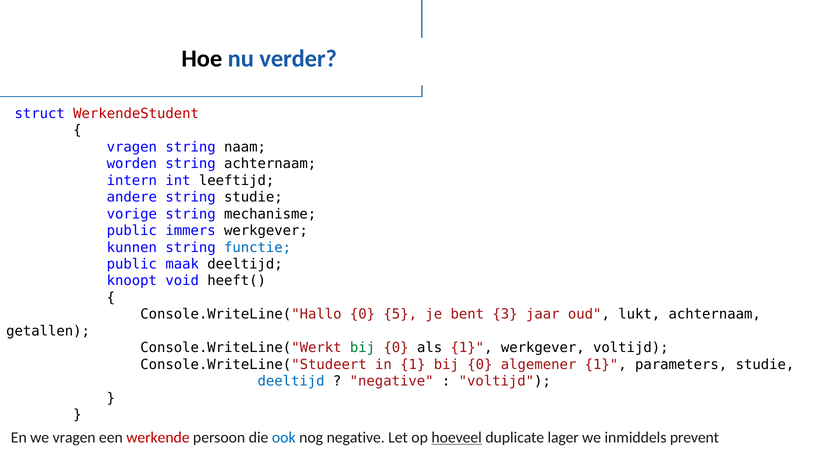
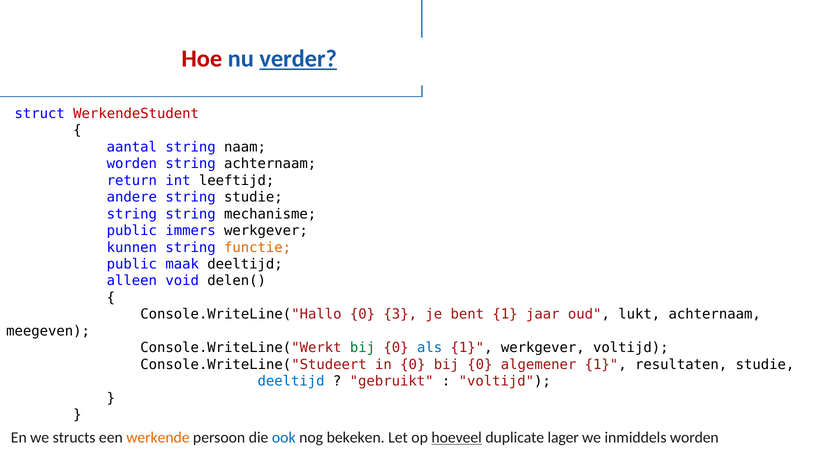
Hoe colour: black -> red (202, 59)
verder underline: none -> present (298, 59)
vragen: vragen -> aantal (132, 147)
intern: intern -> return (132, 181)
vorige: vorige -> string (132, 214)
functie colour: blue -> orange (258, 248)
knoopt: knoopt -> alleen (132, 281)
heeft(: heeft( -> delen( (237, 281)
5: 5 -> 3 (400, 315)
bent 3: 3 -> 1 (505, 315)
getallen: getallen -> meegeven (48, 331)
als colour: black -> blue (430, 348)
in 1: 1 -> 0 (413, 365)
parameters: parameters -> resultaten (681, 365)
negative: negative -> gebruikt (392, 382)
we vragen: vragen -> structs (74, 438)
werkende colour: red -> orange (158, 438)
nog negative: negative -> bekeken (356, 438)
inmiddels prevent: prevent -> worden (694, 438)
